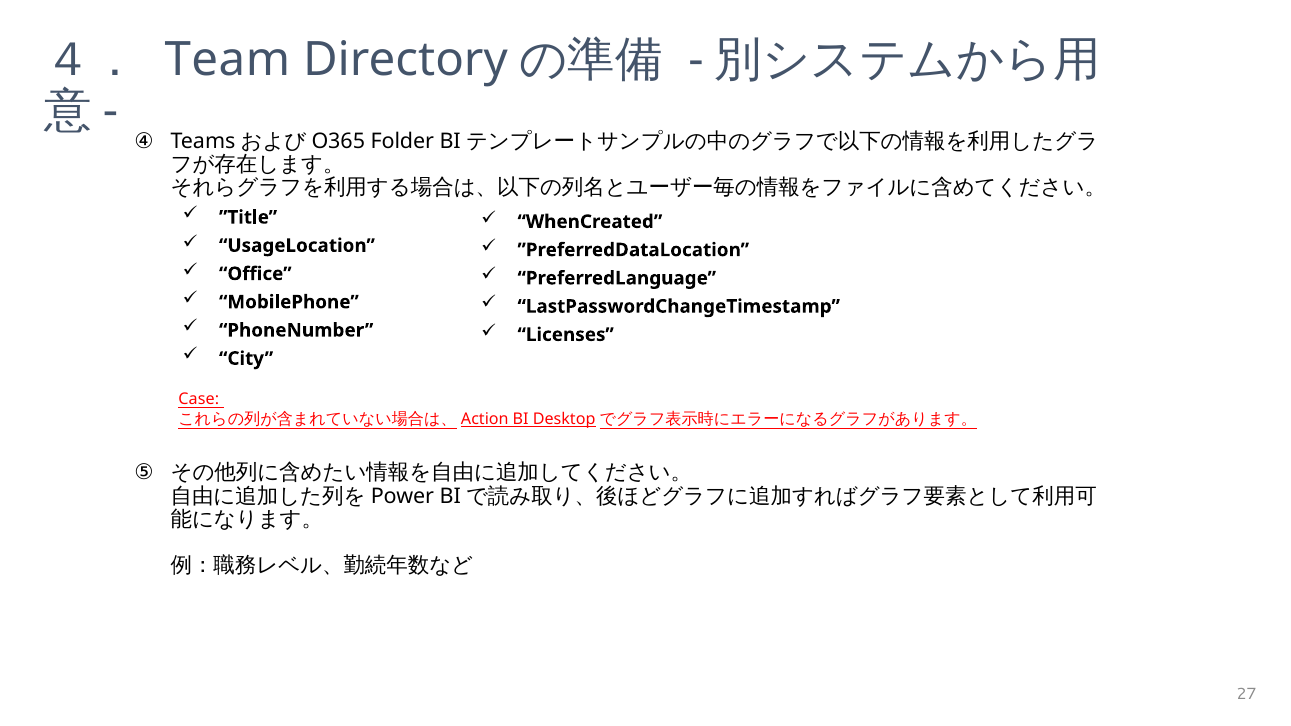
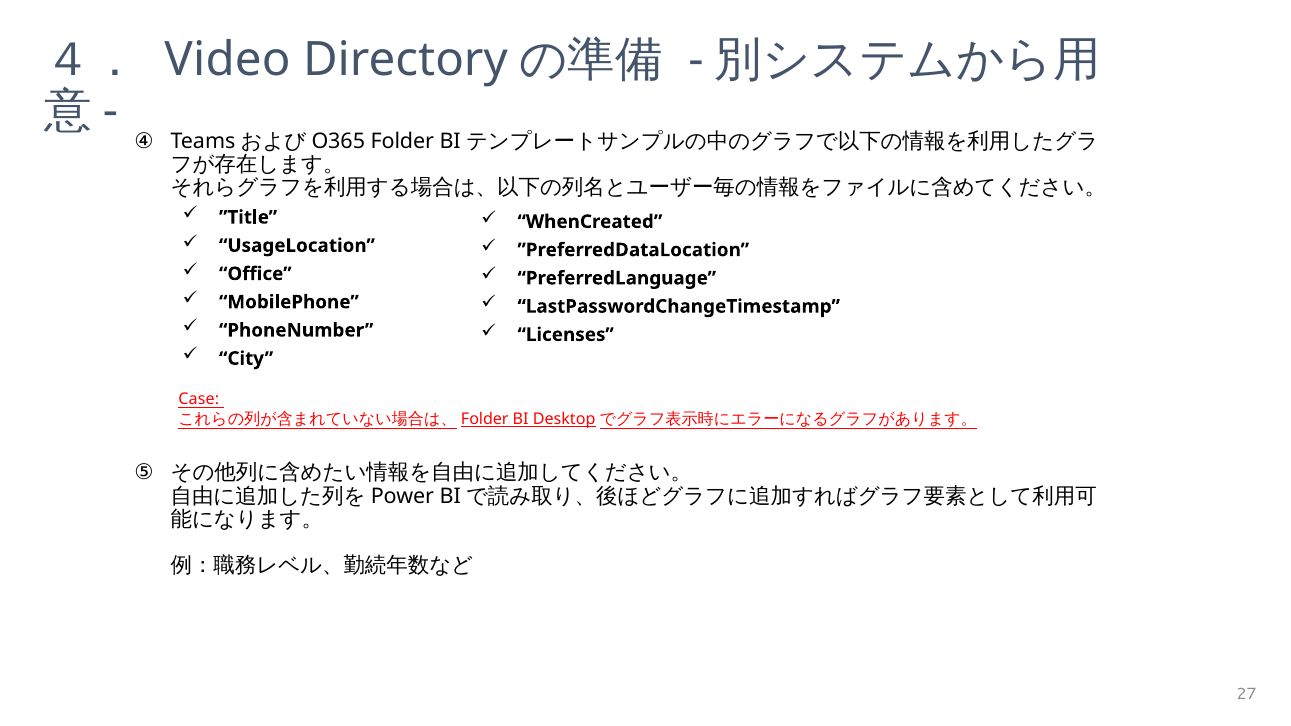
Team: Team -> Video (228, 60)
Action: Action -> Folder (485, 419)
